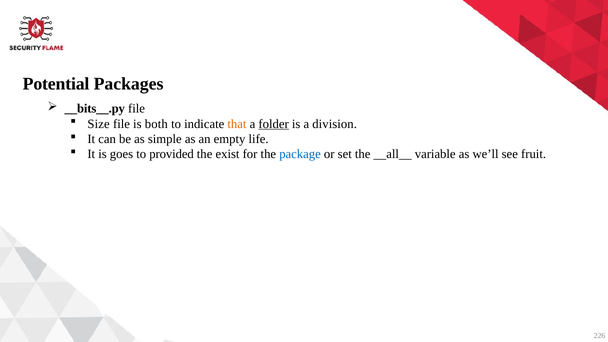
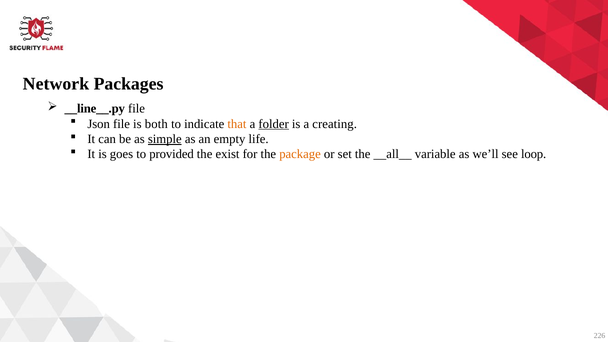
Potential: Potential -> Network (56, 84)
__bits__.py: __bits__.py -> __line__.py (95, 109)
Size: Size -> Json (99, 124)
division: division -> creating (335, 124)
simple underline: none -> present (165, 139)
package colour: blue -> orange (300, 154)
fruit: fruit -> loop (534, 154)
